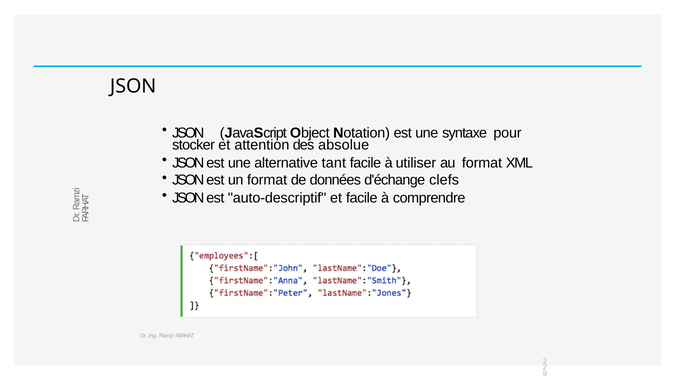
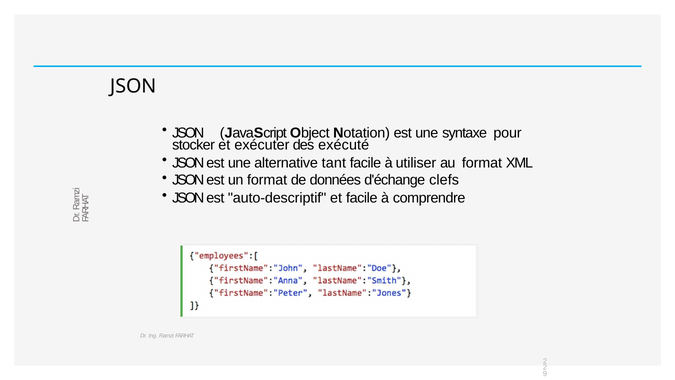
attention: attention -> exécuter (262, 145)
absolue: absolue -> exécuté (344, 145)
